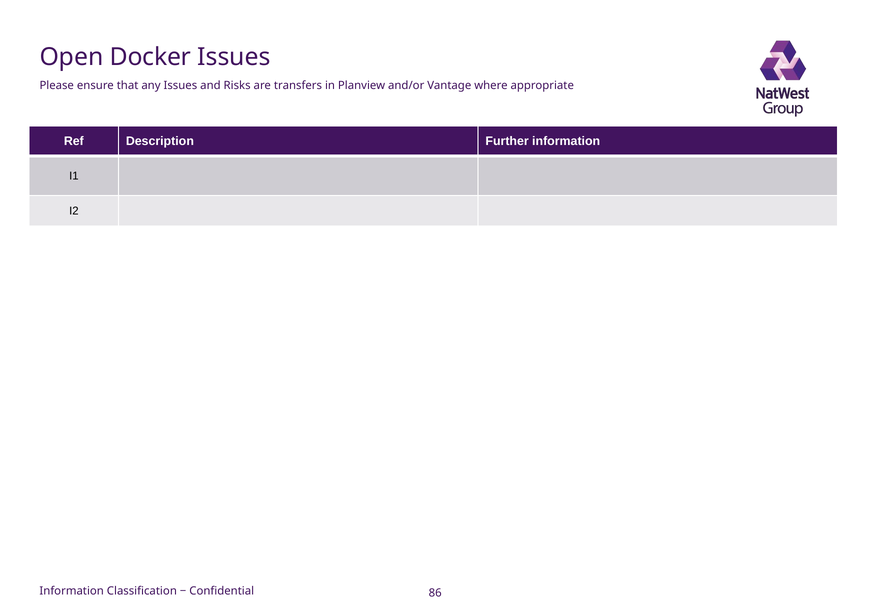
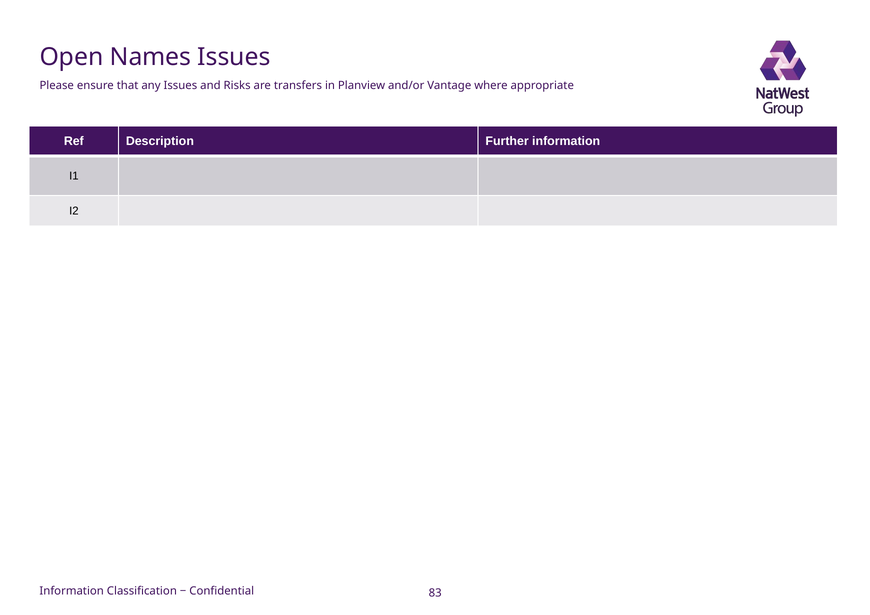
Docker: Docker -> Names (150, 57)
86: 86 -> 83 (435, 593)
